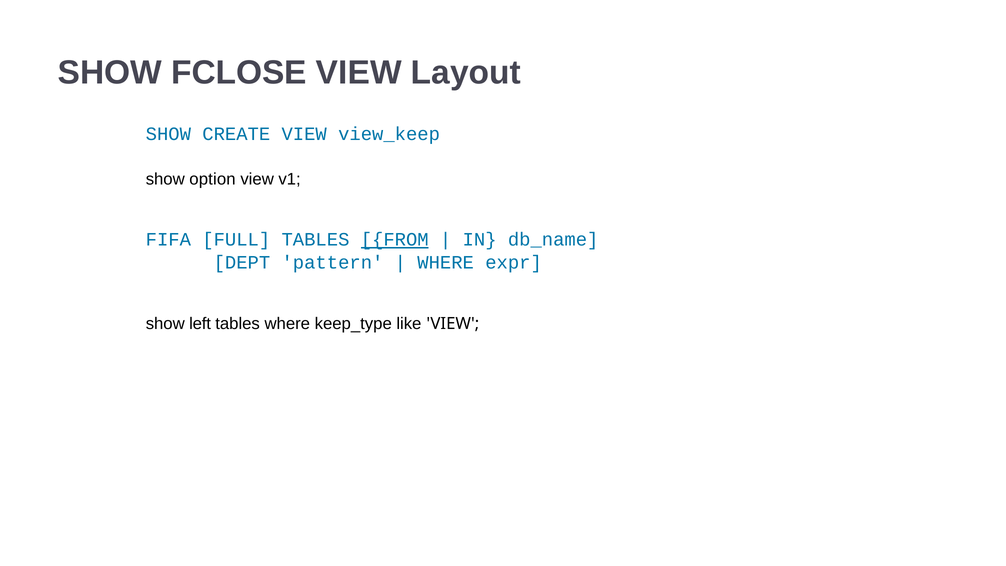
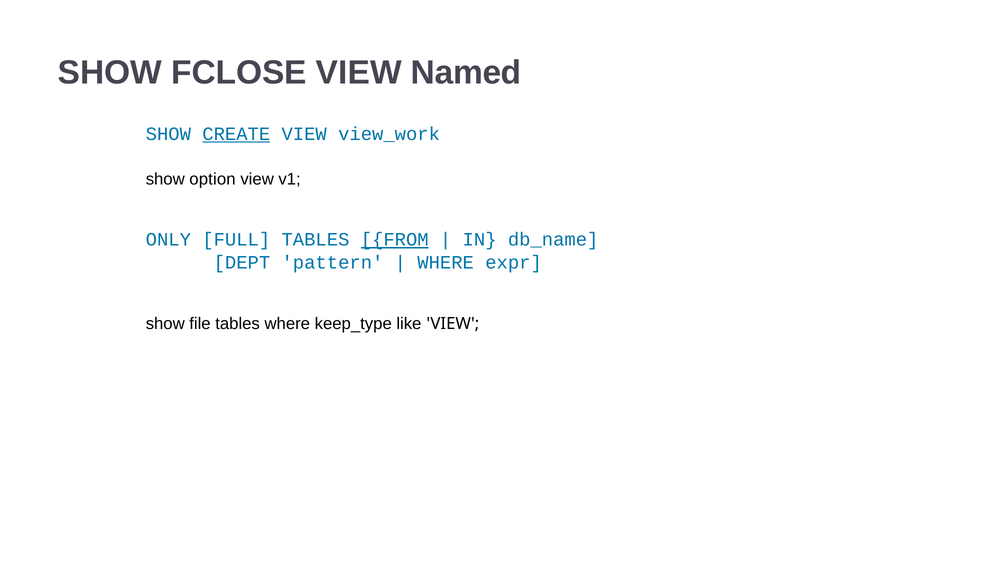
Layout: Layout -> Named (466, 73)
CREATE underline: none -> present (236, 134)
view_keep: view_keep -> view_work (389, 134)
FIFA: FIFA -> ONLY (168, 240)
left: left -> file (200, 324)
